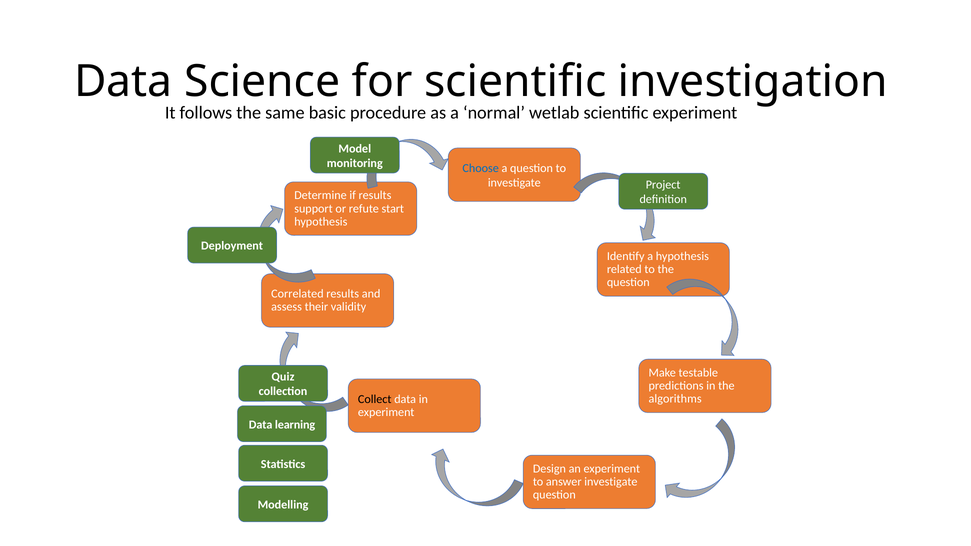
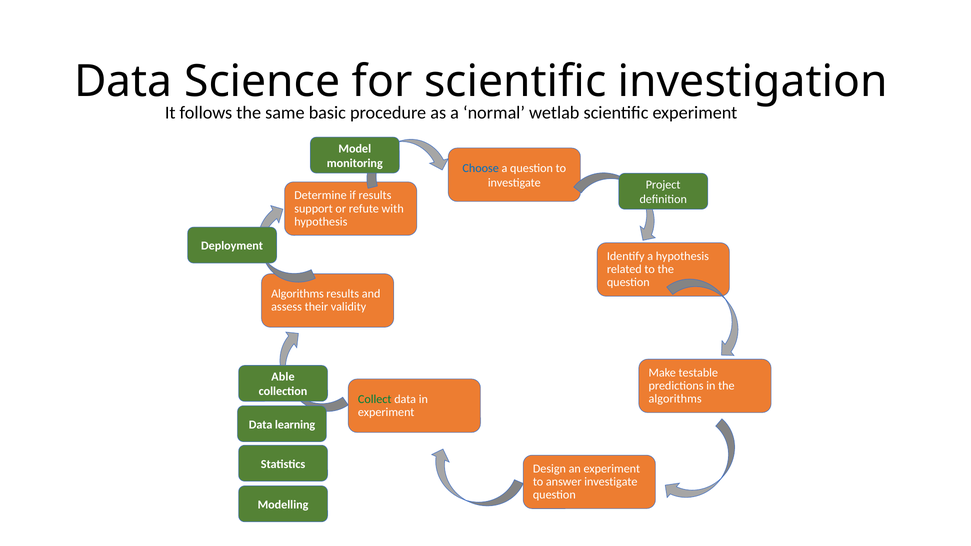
start: start -> with (393, 209)
Correlated: Correlated -> Algorithms (297, 294)
Quiz: Quiz -> Able (283, 377)
Collect colour: black -> green (375, 399)
